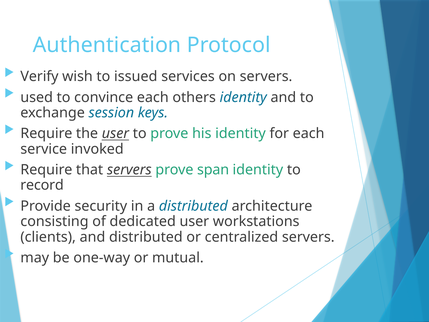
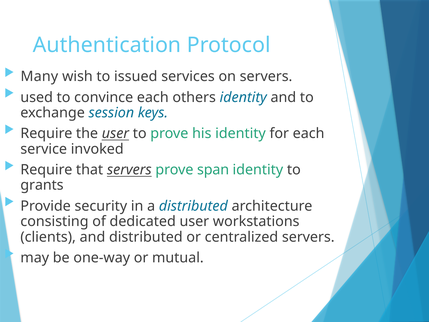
Verify: Verify -> Many (39, 76)
record: record -> grants (42, 185)
